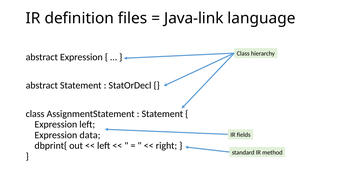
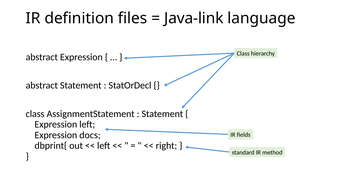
data: data -> docs (90, 135)
